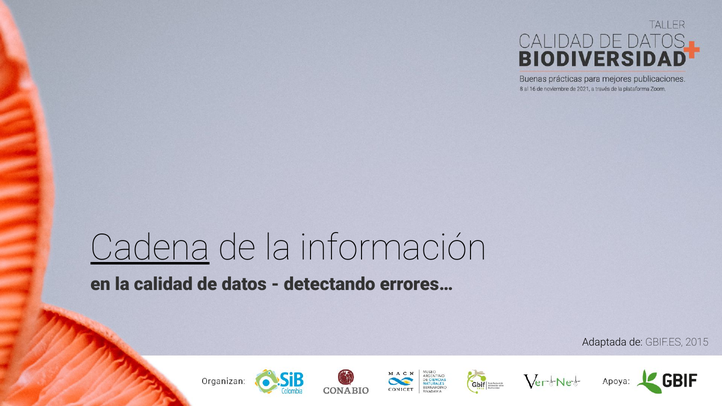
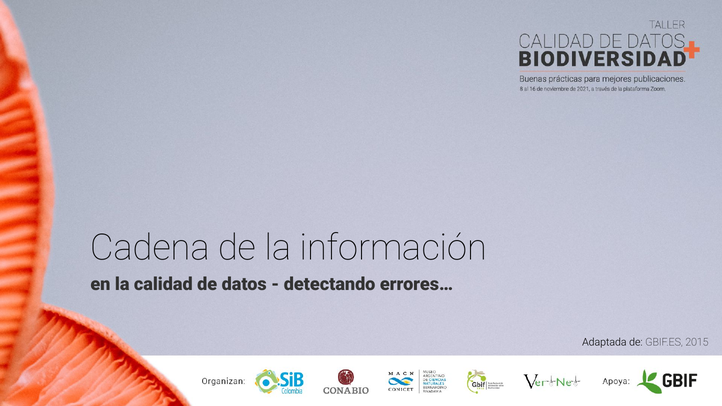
Cadena underline: present -> none (150, 248)
